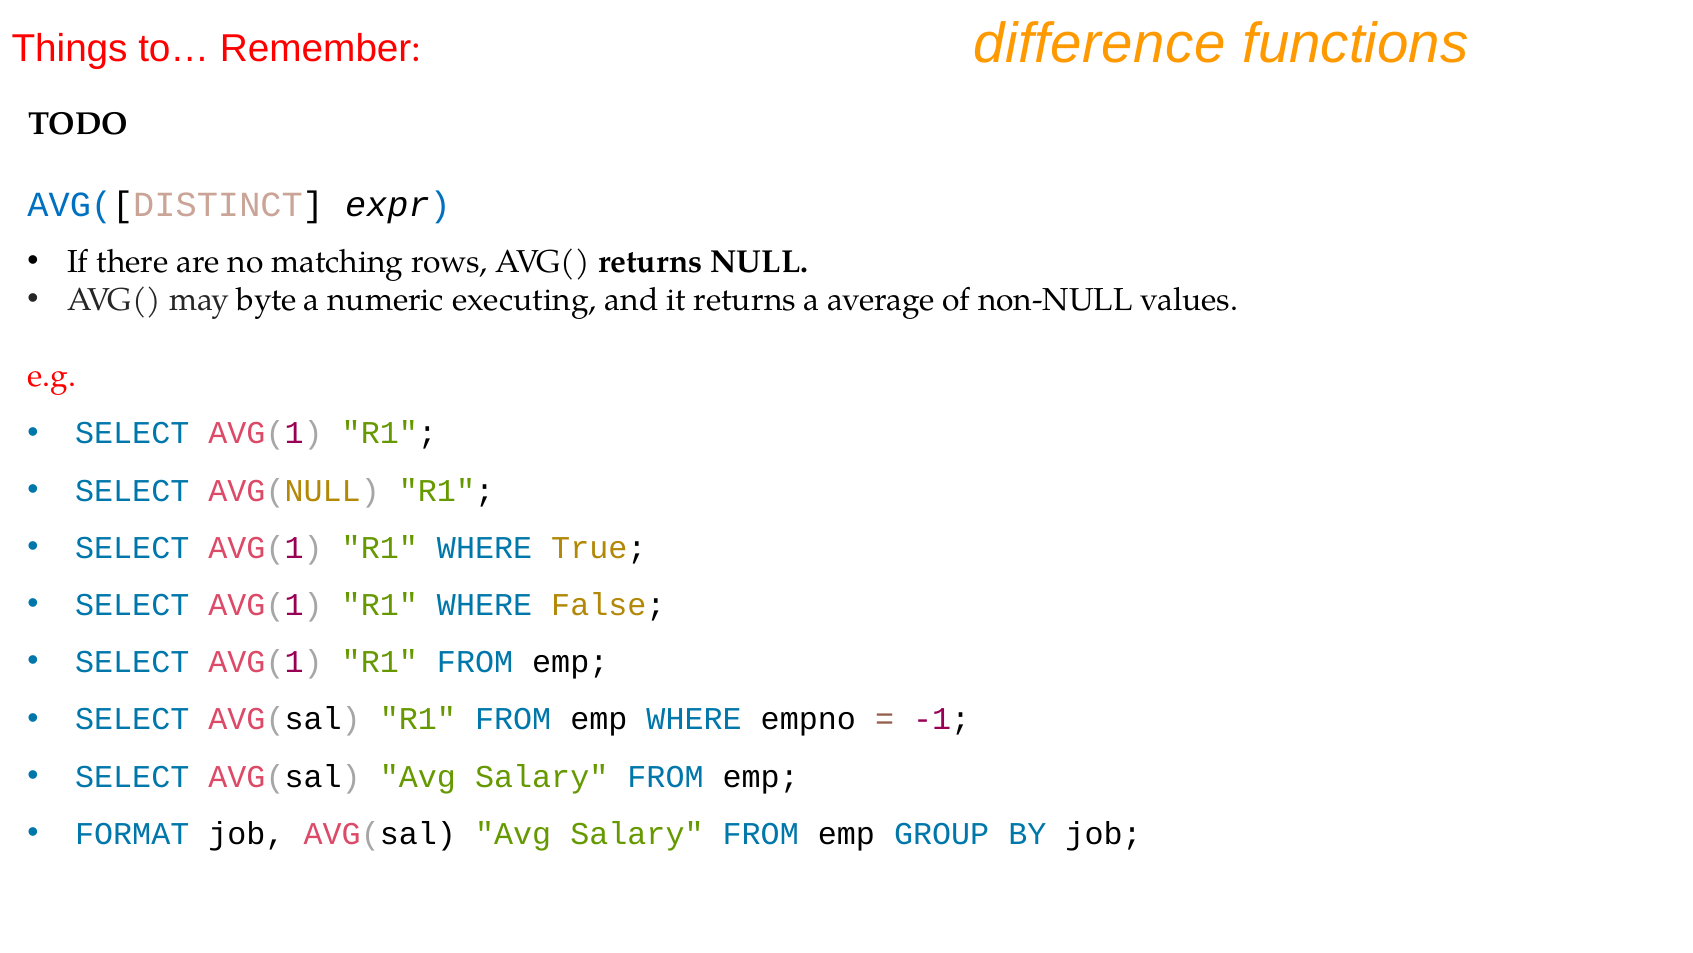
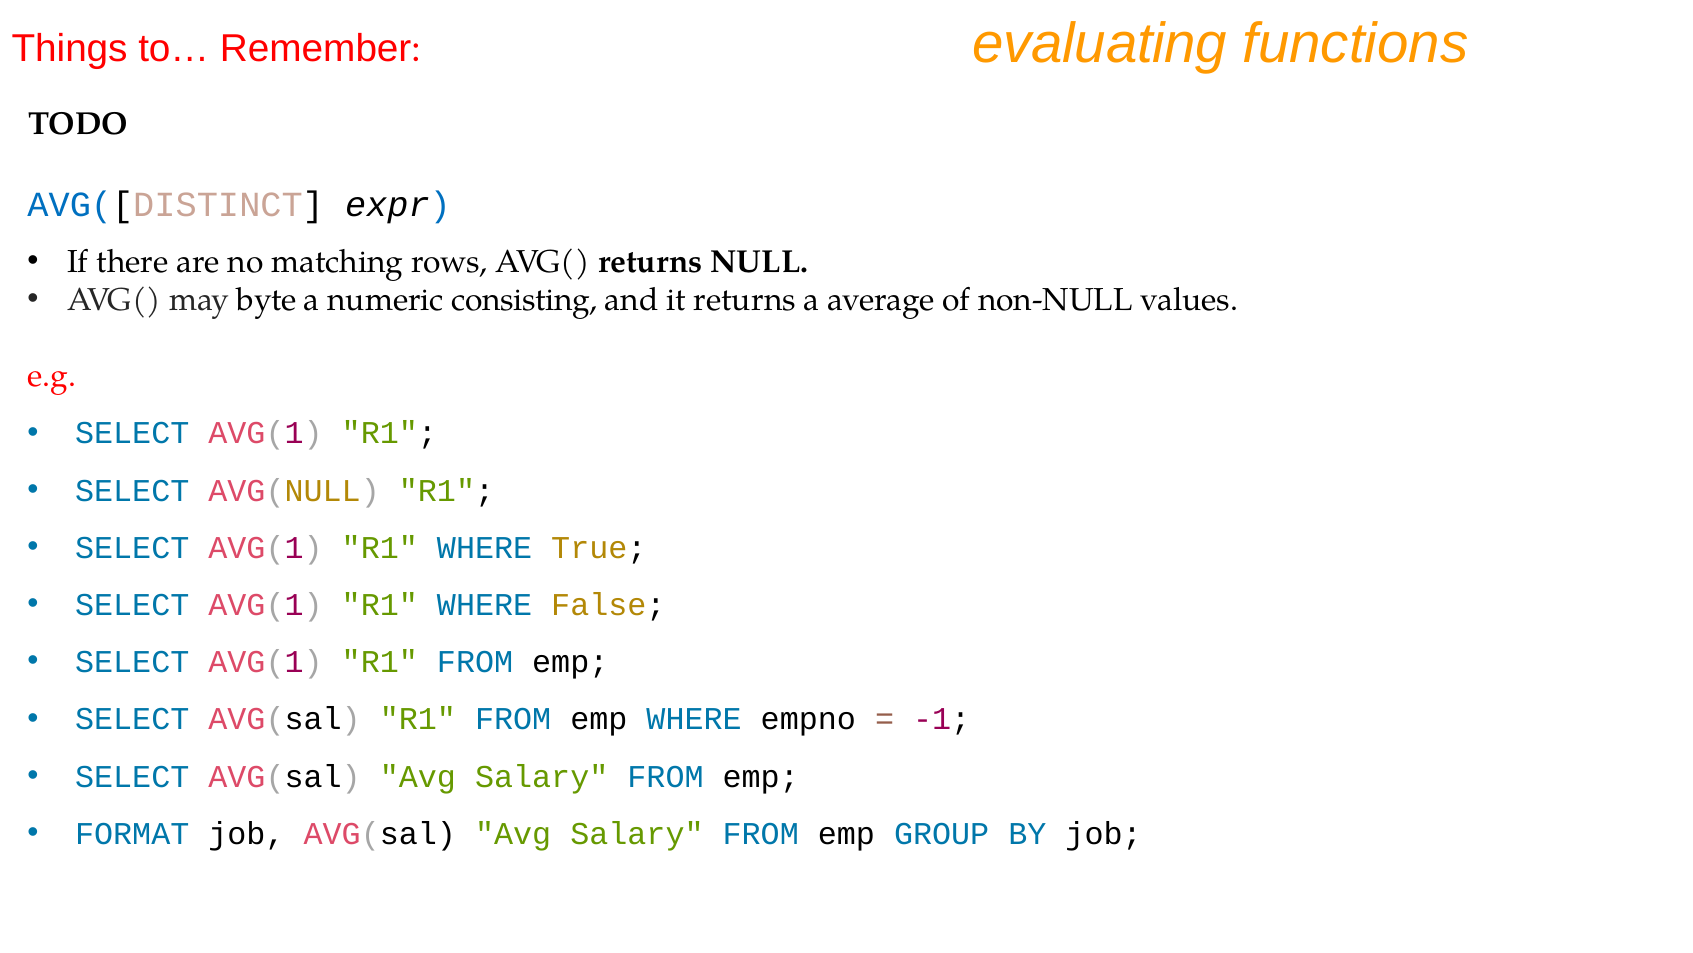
difference: difference -> evaluating (1100, 44)
executing: executing -> consisting (525, 300)
